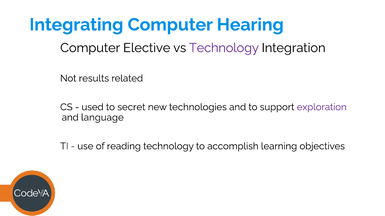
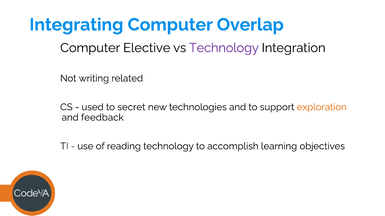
Hearing: Hearing -> Overlap (250, 25)
results: results -> writing (94, 79)
exploration colour: purple -> orange (322, 107)
language: language -> feedback (102, 118)
